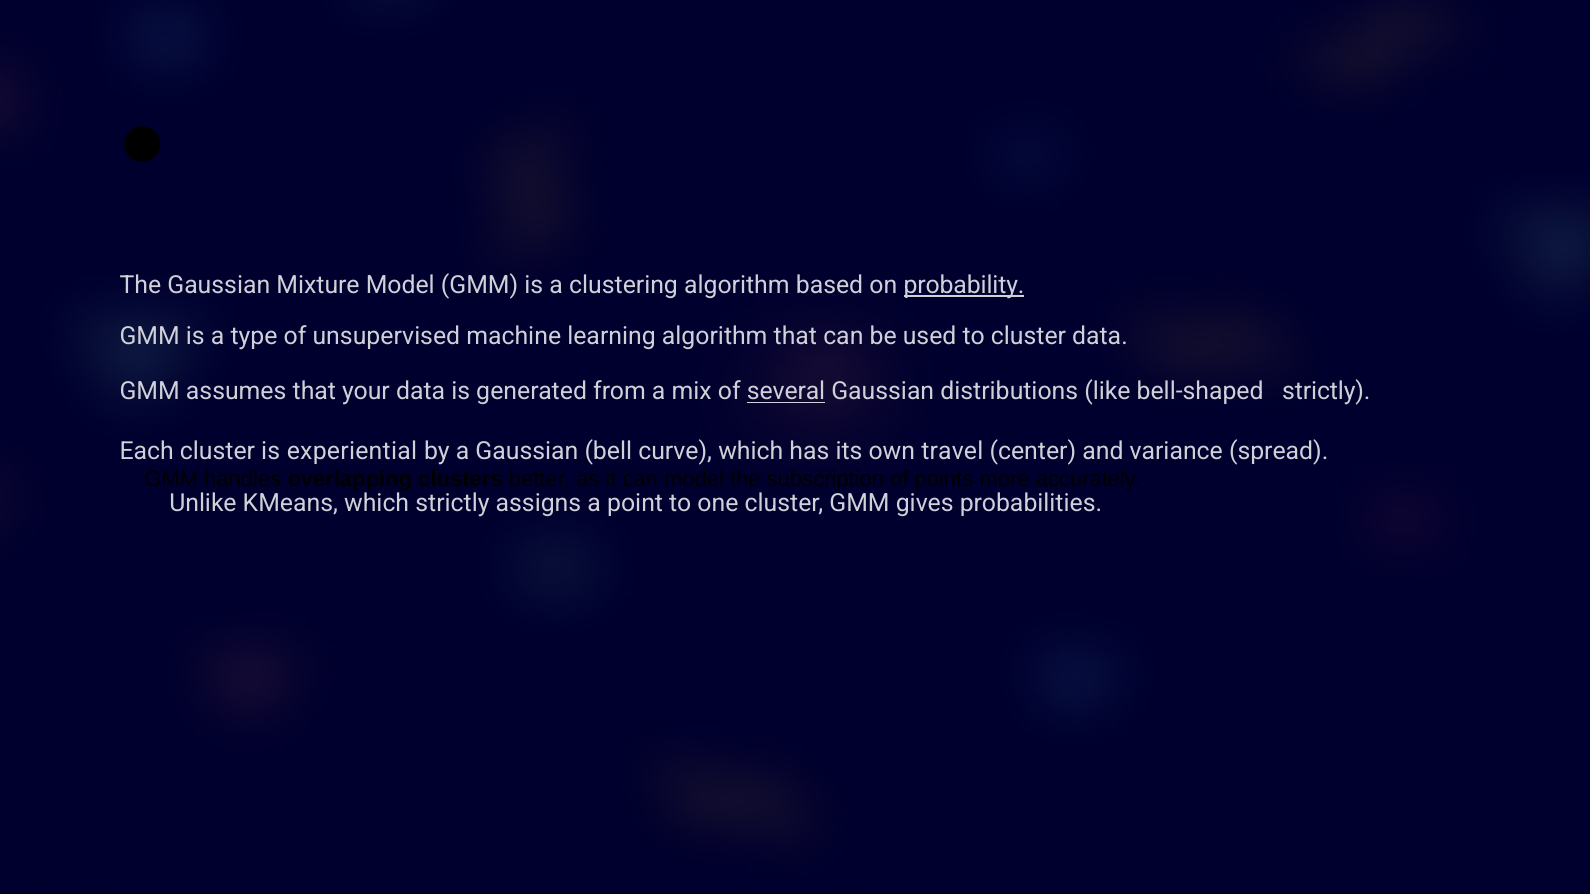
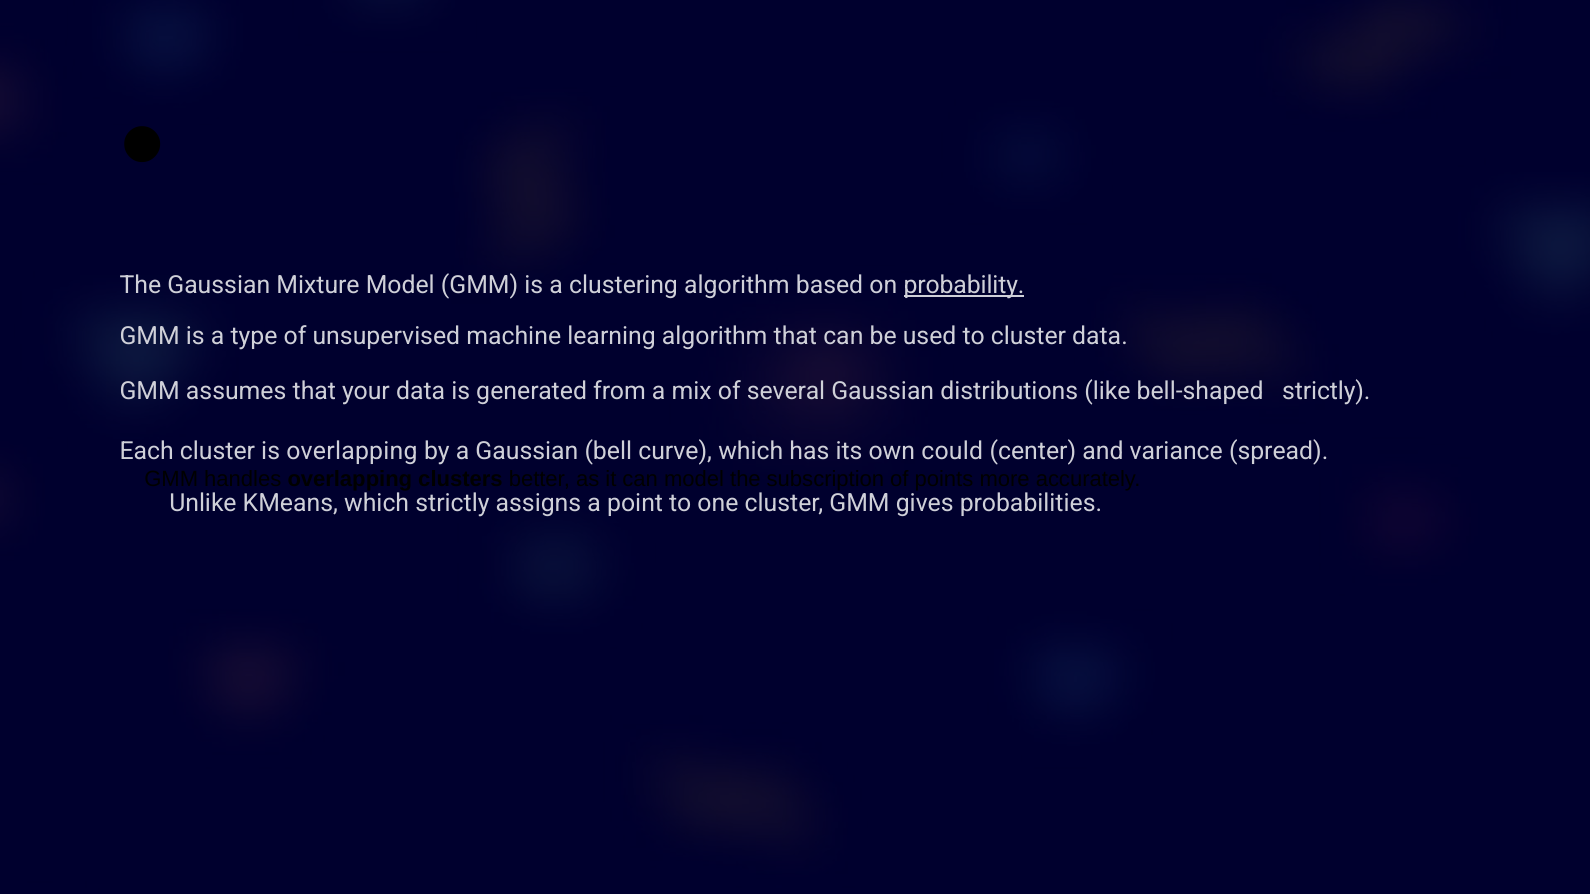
several underline: present -> none (786, 392)
is experiential: experiential -> overlapping (352, 451)
travel: travel -> could (952, 451)
